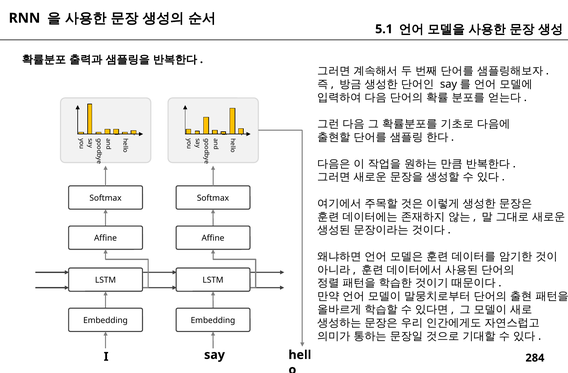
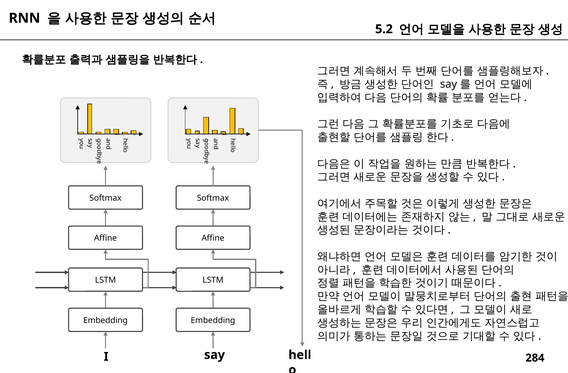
5.1: 5.1 -> 5.2 (384, 29)
